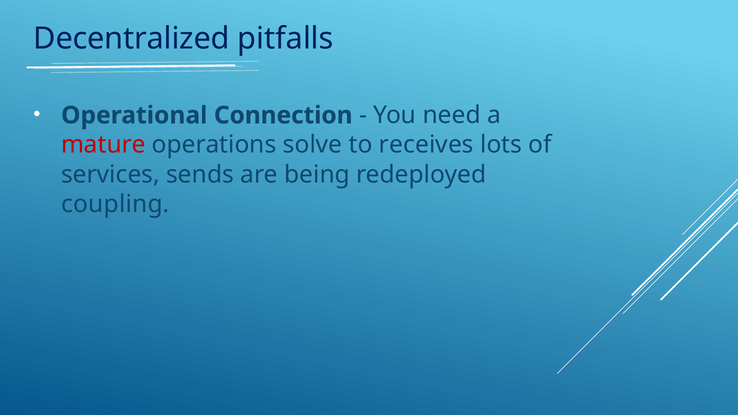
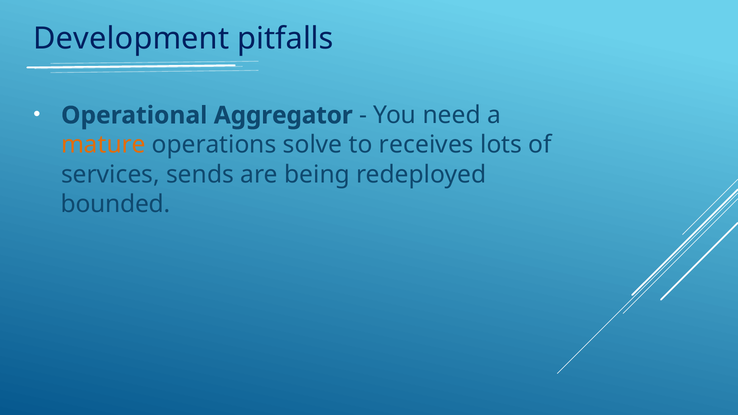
Decentralized: Decentralized -> Development (131, 39)
Connection: Connection -> Aggregator (283, 115)
mature colour: red -> orange (103, 145)
coupling: coupling -> bounded (116, 204)
